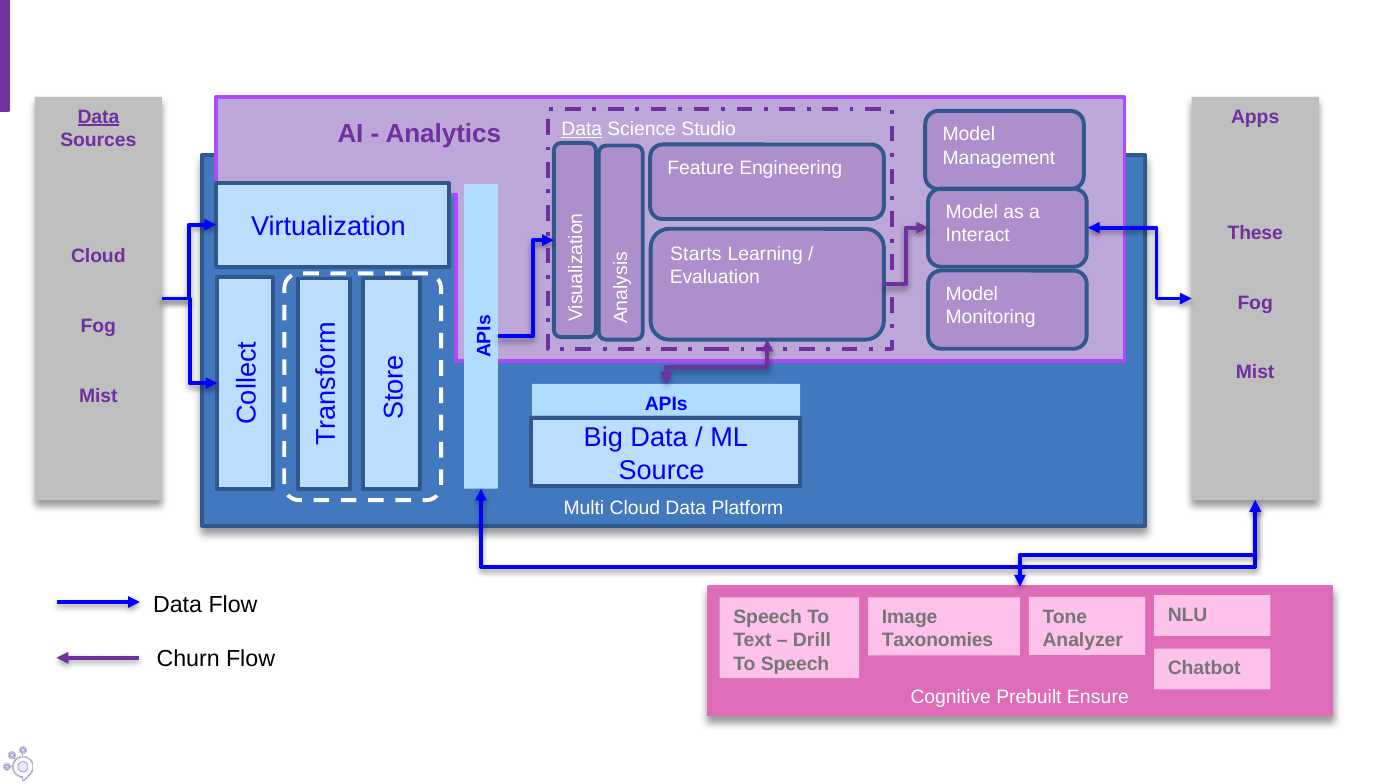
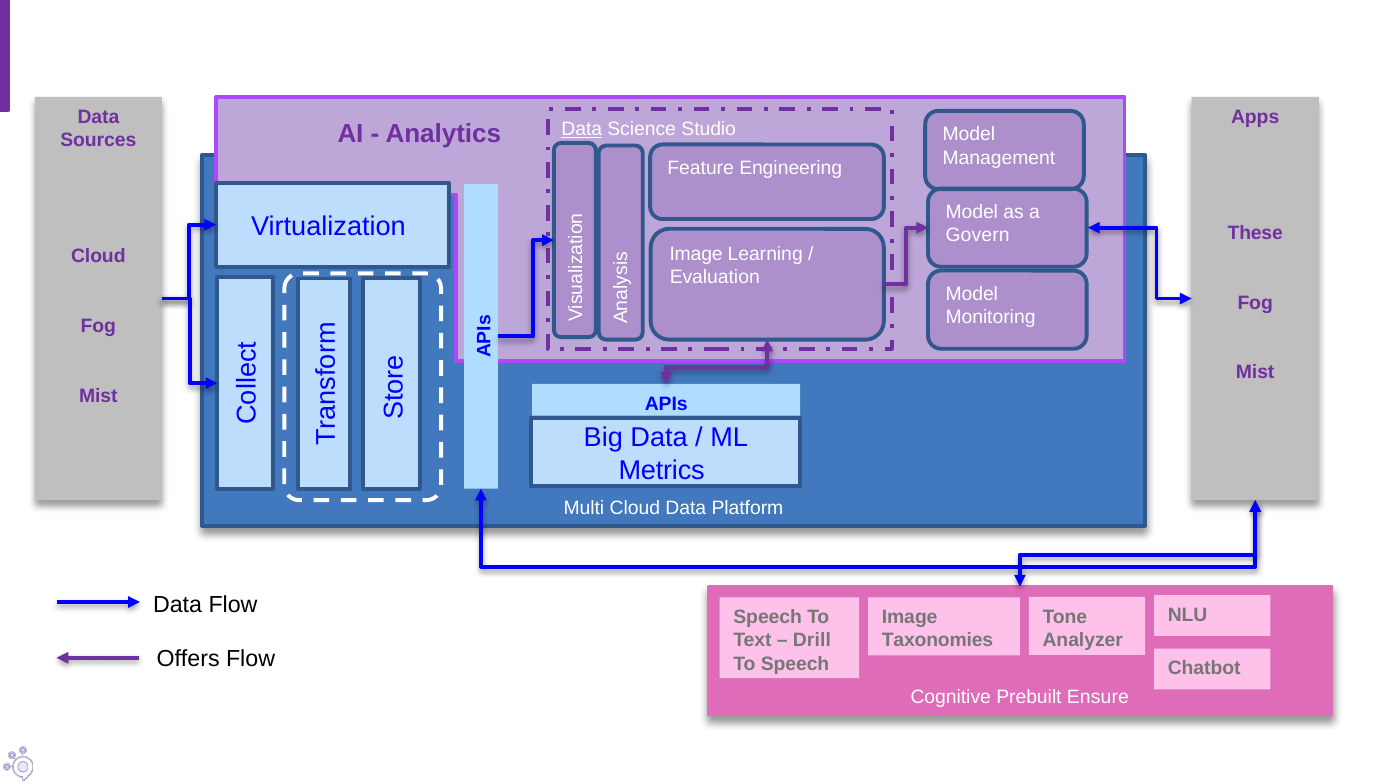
Data underline: present -> none (98, 117)
Interact: Interact -> Govern (978, 236)
Starts: Starts -> Image (696, 254)
Source: Source -> Metrics (662, 470)
Churn: Churn -> Offers (188, 658)
